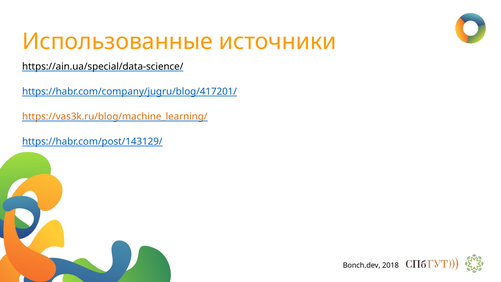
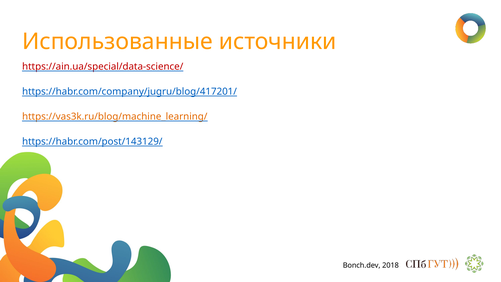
https://ain.ua/special/data-science/ colour: black -> red (103, 66)
